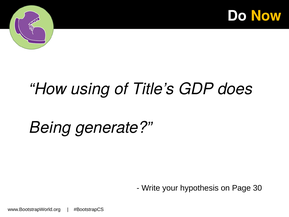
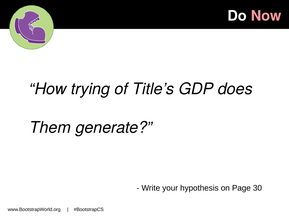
Now colour: yellow -> pink (266, 16)
using: using -> trying (90, 89)
Being: Being -> Them (50, 127)
